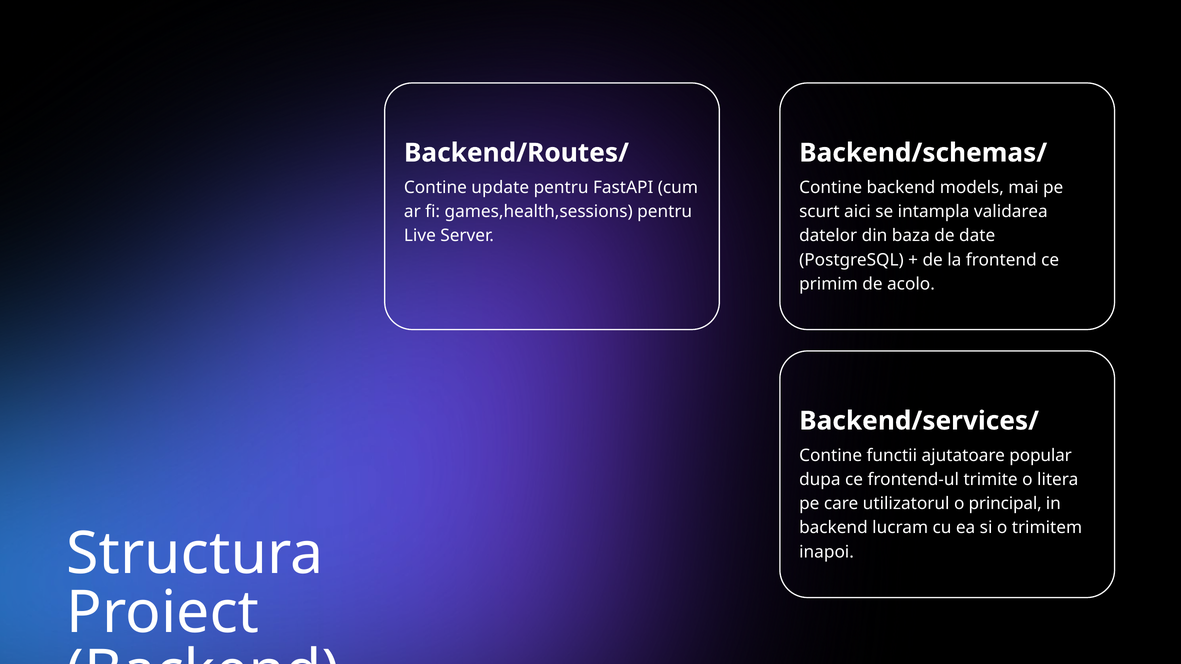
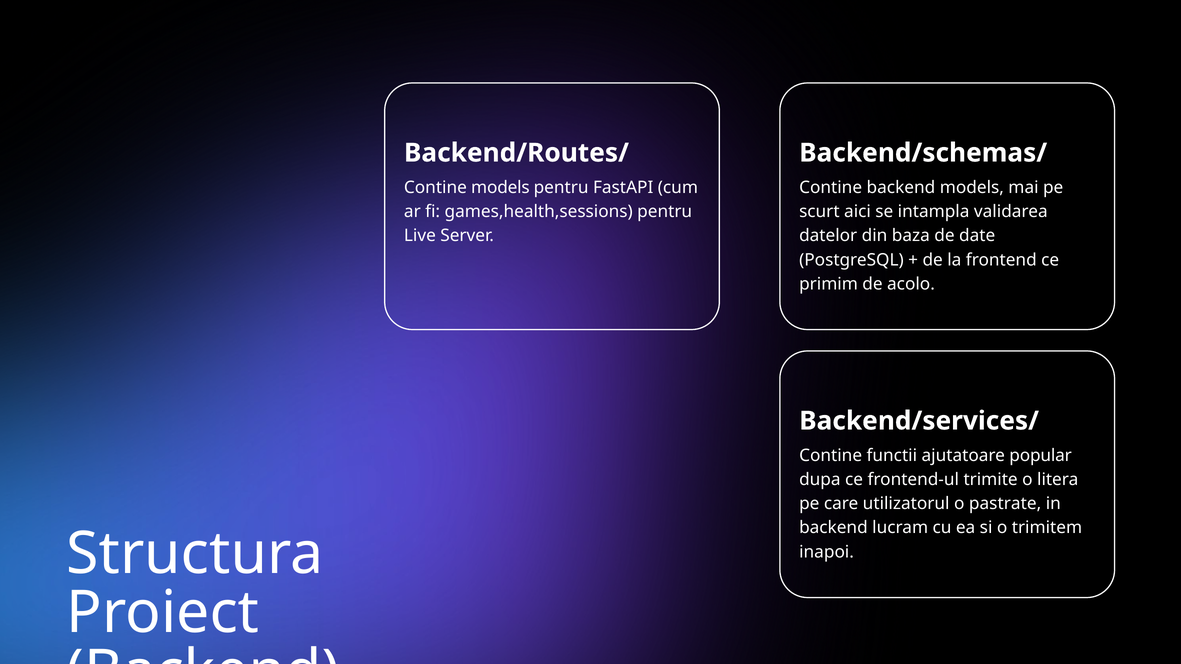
Contine update: update -> models (500, 188)
principal: principal -> pastrate (1005, 504)
